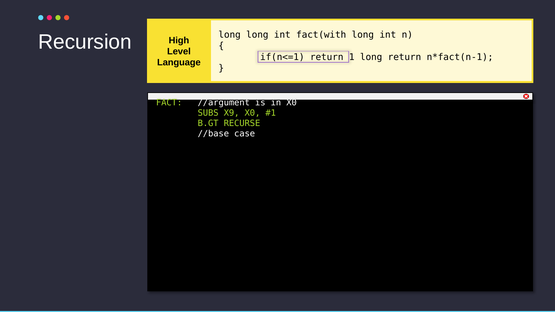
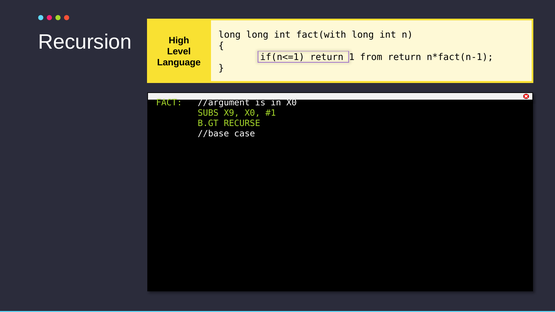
long: long -> from (371, 57)
